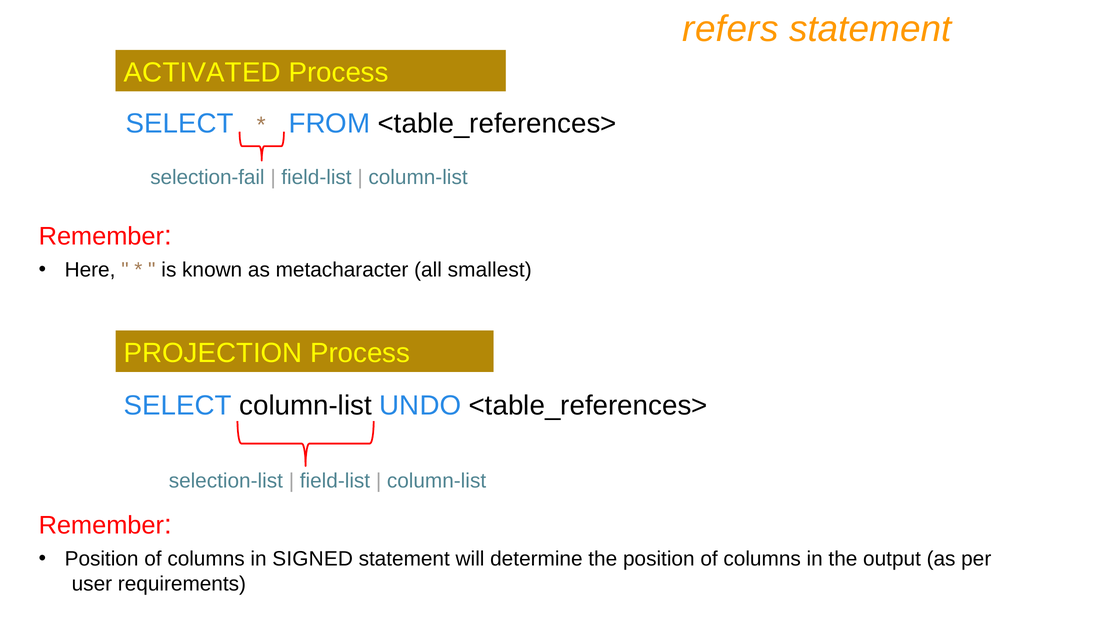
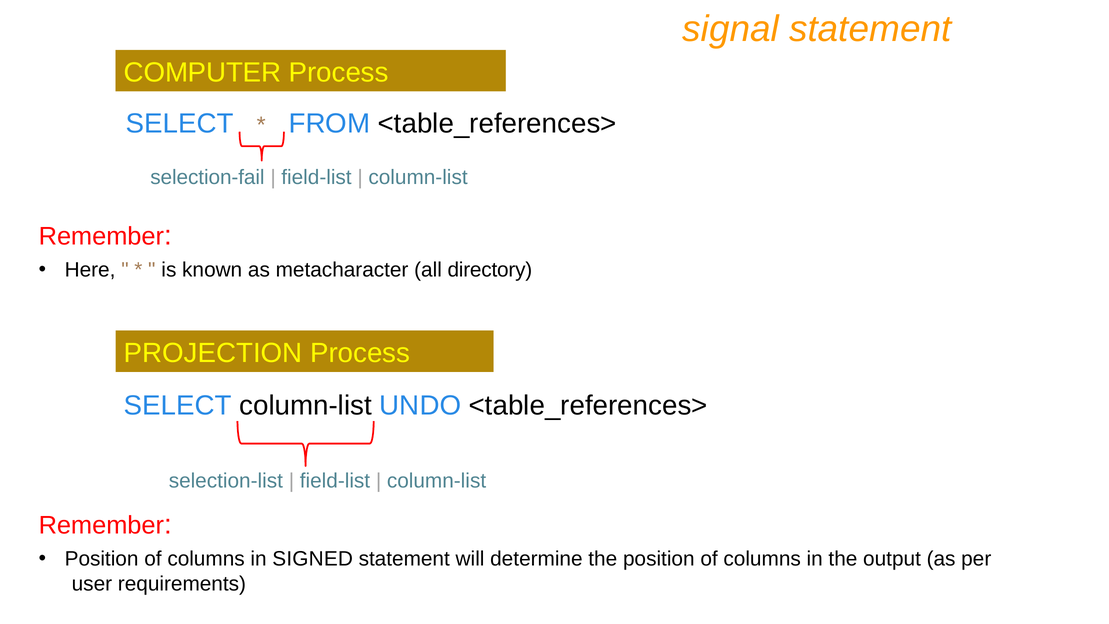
refers: refers -> signal (731, 29)
ACTIVATED: ACTIVATED -> COMPUTER (202, 73)
smallest: smallest -> directory (490, 270)
